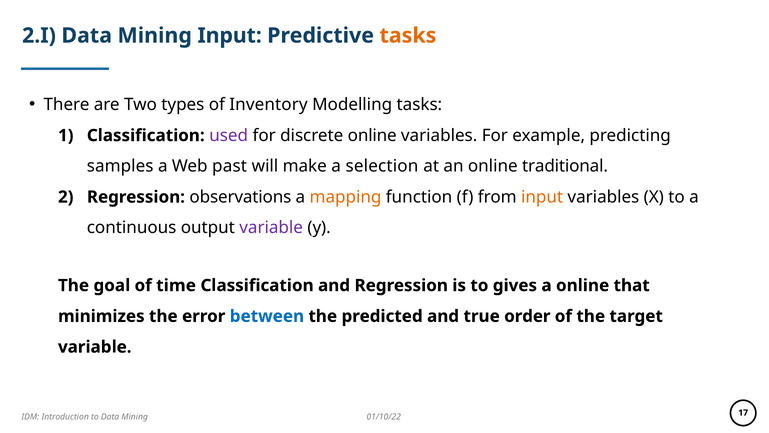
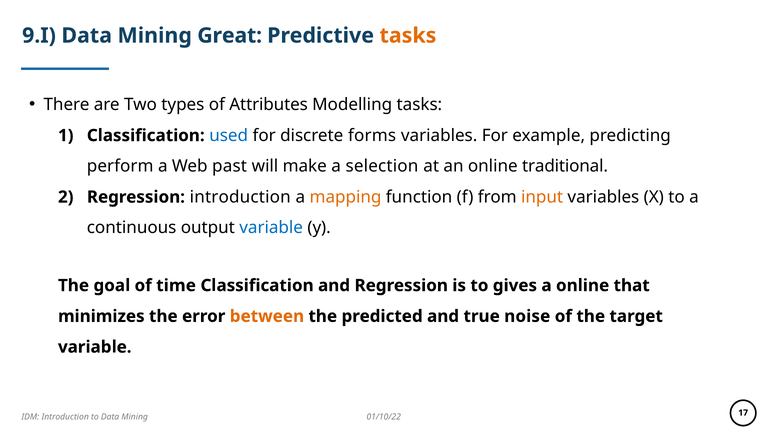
2.I: 2.I -> 9.I (39, 36)
Mining Input: Input -> Great (230, 36)
Inventory: Inventory -> Attributes (269, 105)
used colour: purple -> blue (229, 135)
discrete online: online -> forms (372, 135)
samples: samples -> perform (120, 166)
Regression observations: observations -> introduction (240, 197)
variable colour: purple -> blue (271, 228)
between colour: blue -> orange (267, 316)
order: order -> noise (527, 316)
